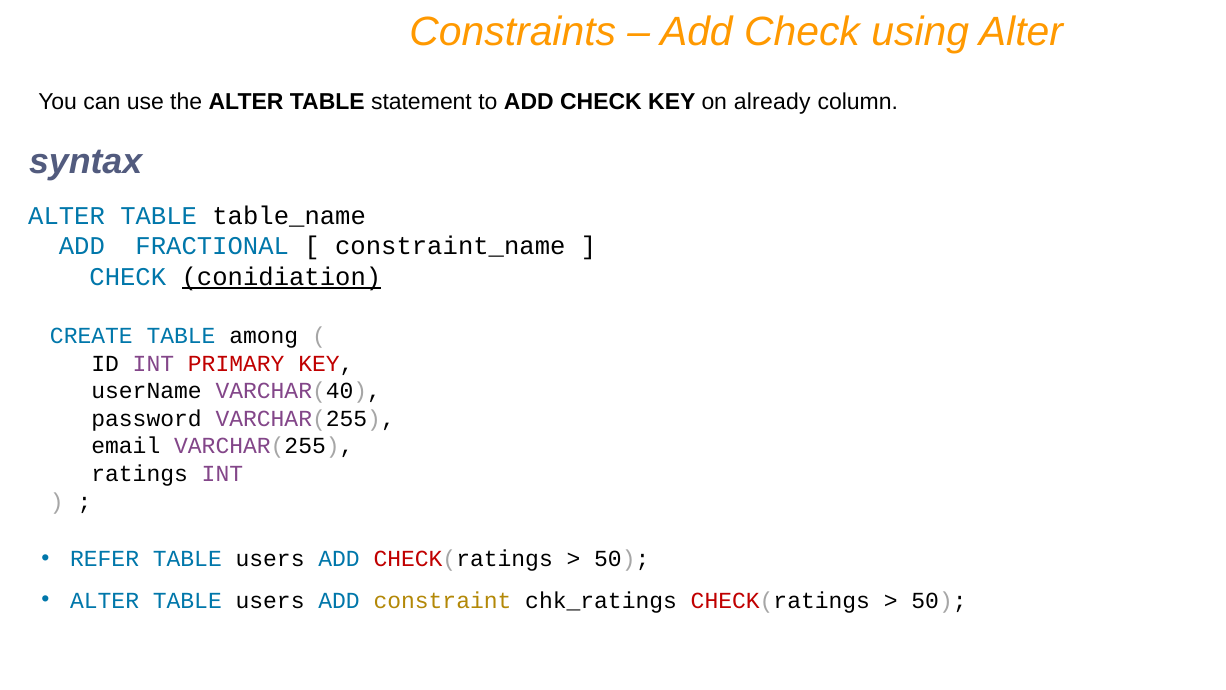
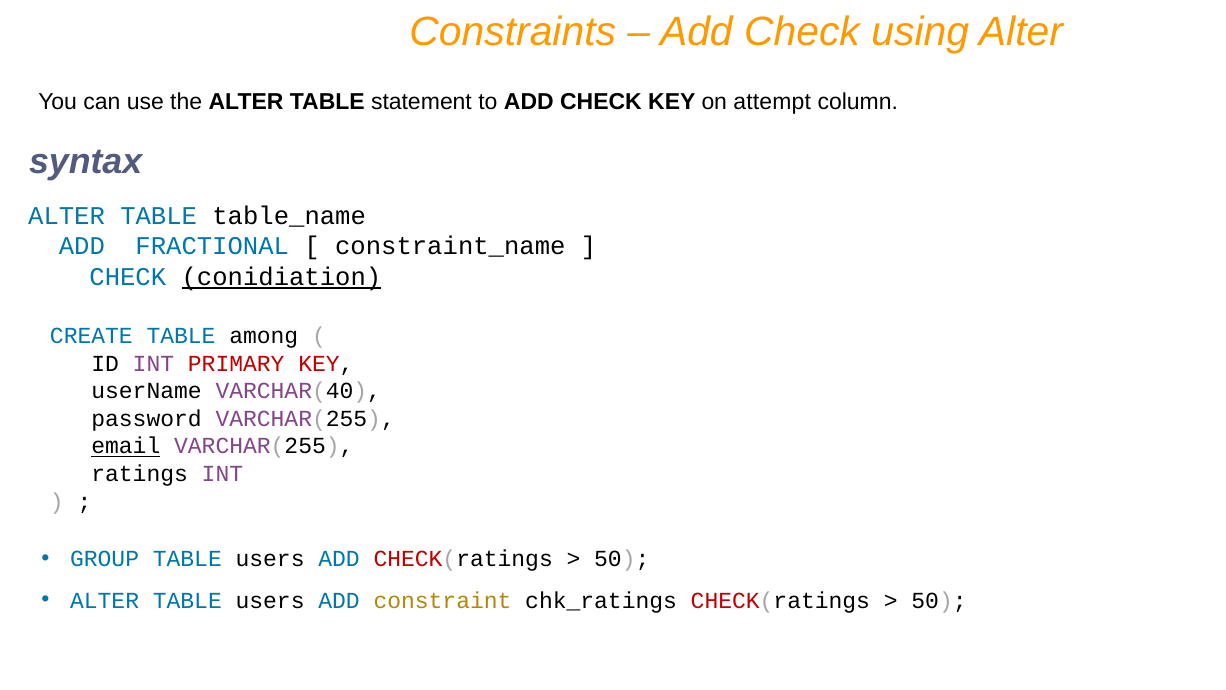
already: already -> attempt (772, 102)
email underline: none -> present (126, 446)
REFER: REFER -> GROUP (105, 559)
